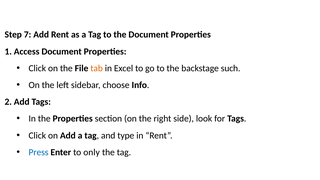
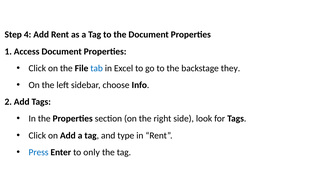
7: 7 -> 4 (28, 35)
tab colour: orange -> blue (97, 68)
such: such -> they (231, 68)
